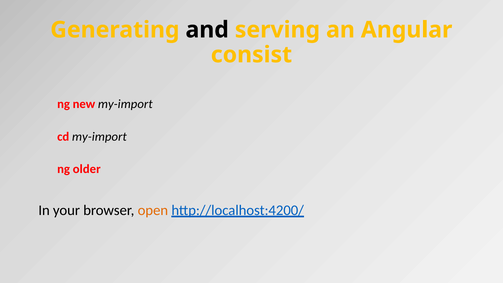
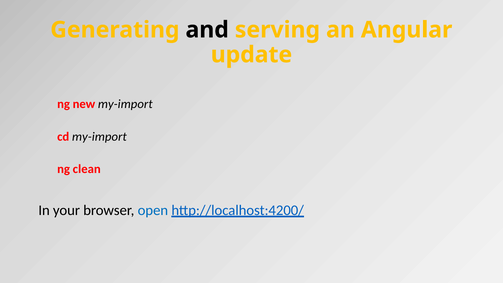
consist: consist -> update (251, 55)
older: older -> clean (87, 169)
open colour: orange -> blue (153, 210)
